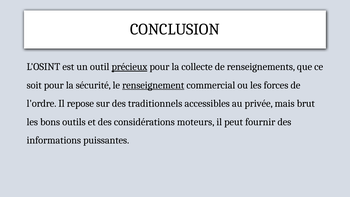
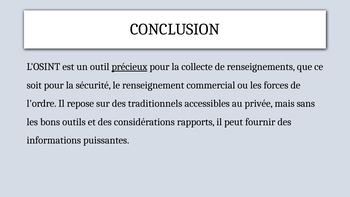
renseignement underline: present -> none (153, 85)
brut: brut -> sans (306, 103)
moteurs: moteurs -> rapports (196, 122)
